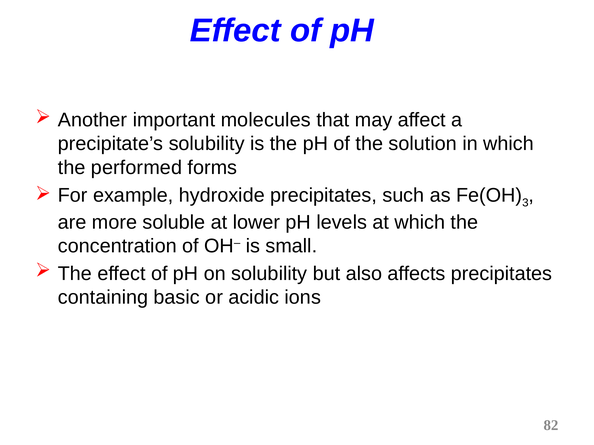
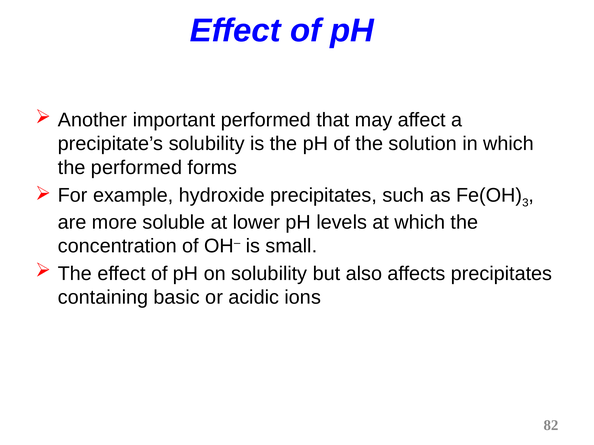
important molecules: molecules -> performed (266, 120)
